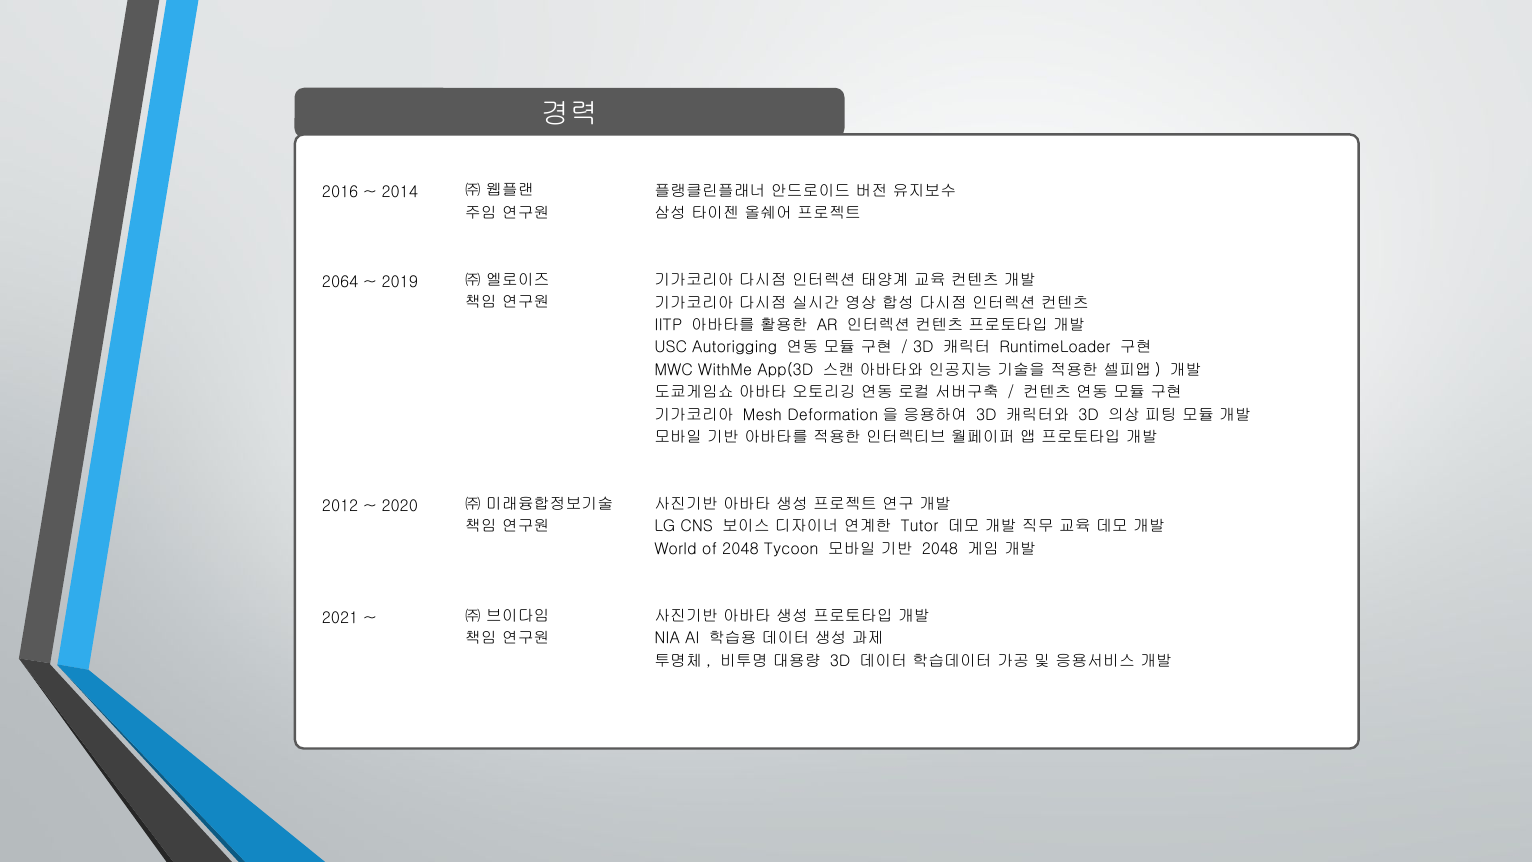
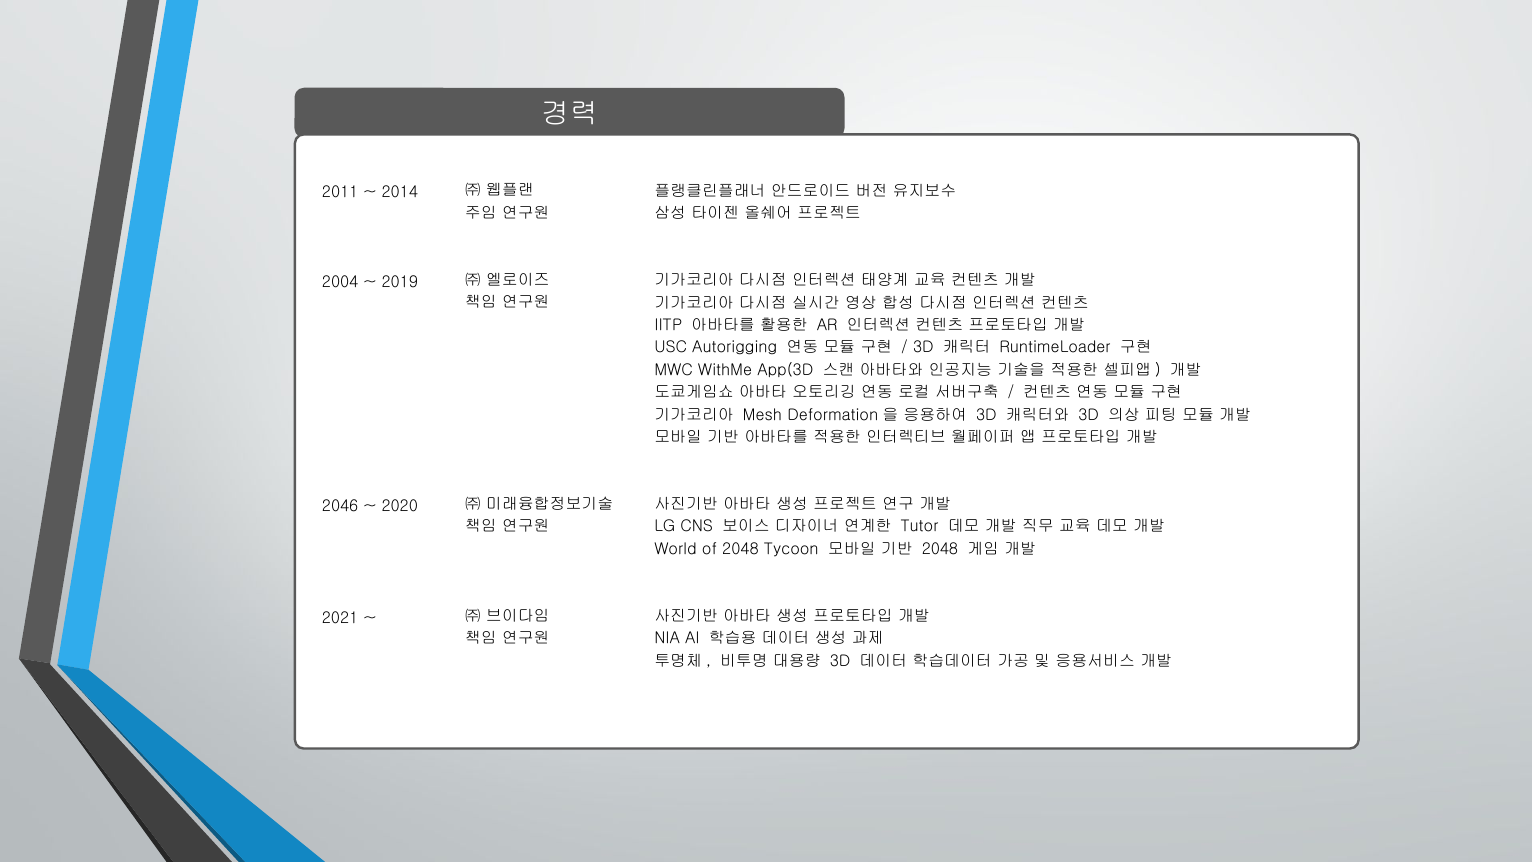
2016: 2016 -> 2011 (340, 192)
2064: 2064 -> 2004 (340, 282)
2012: 2012 -> 2046 (340, 506)
